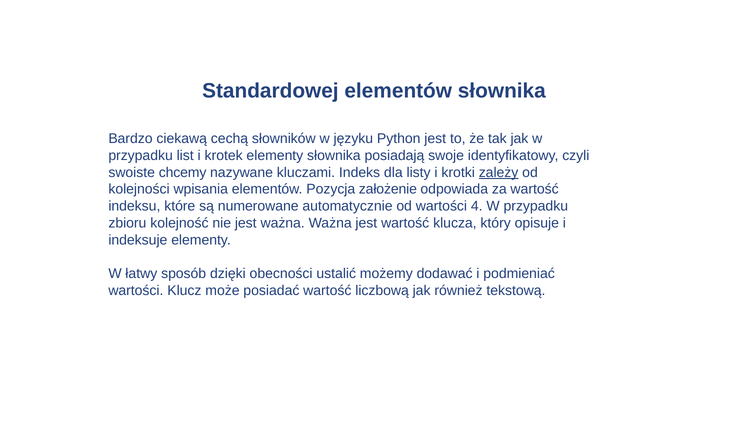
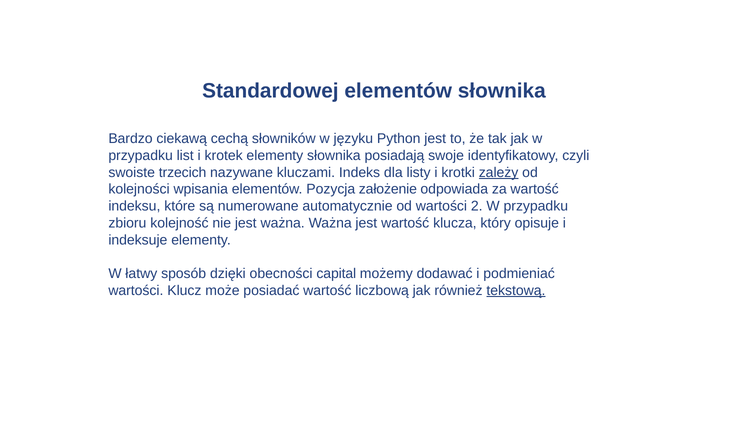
chcemy: chcemy -> trzecich (183, 172)
4: 4 -> 2 (477, 206)
ustalić: ustalić -> capital (336, 273)
tekstową underline: none -> present (516, 290)
